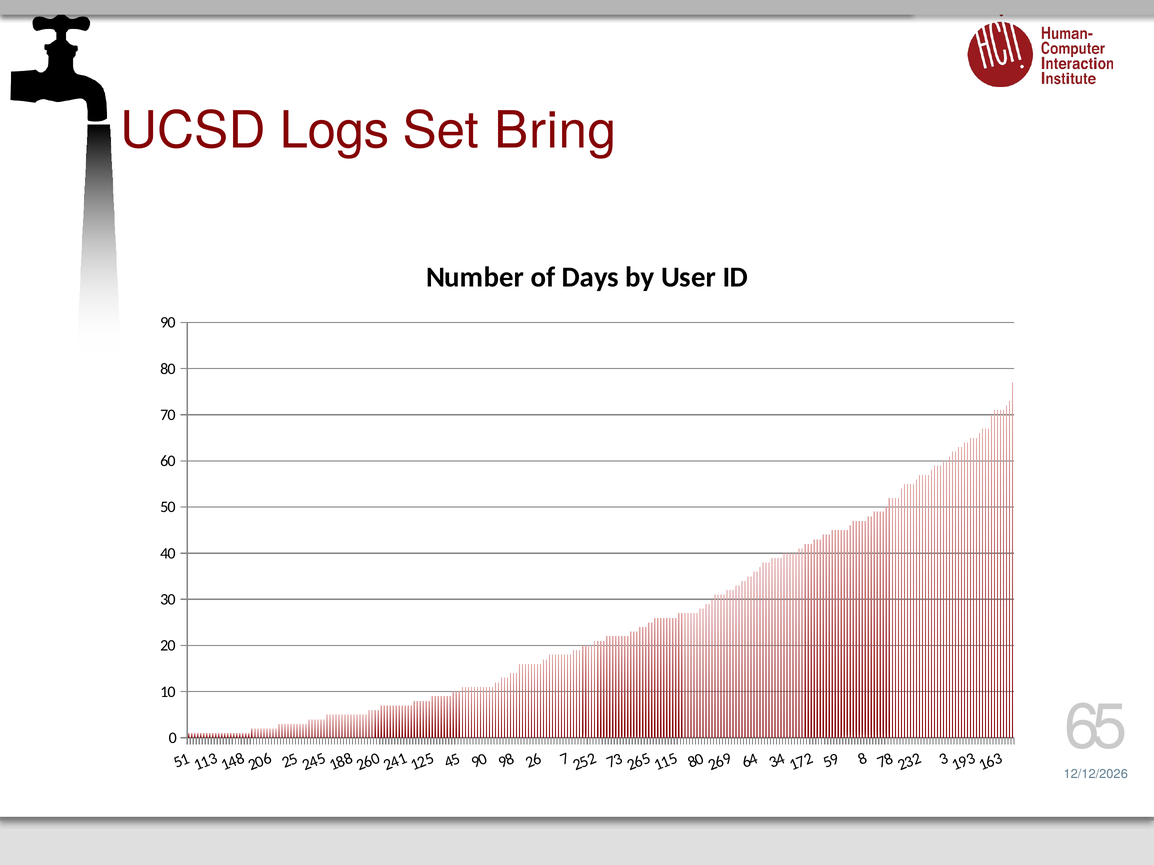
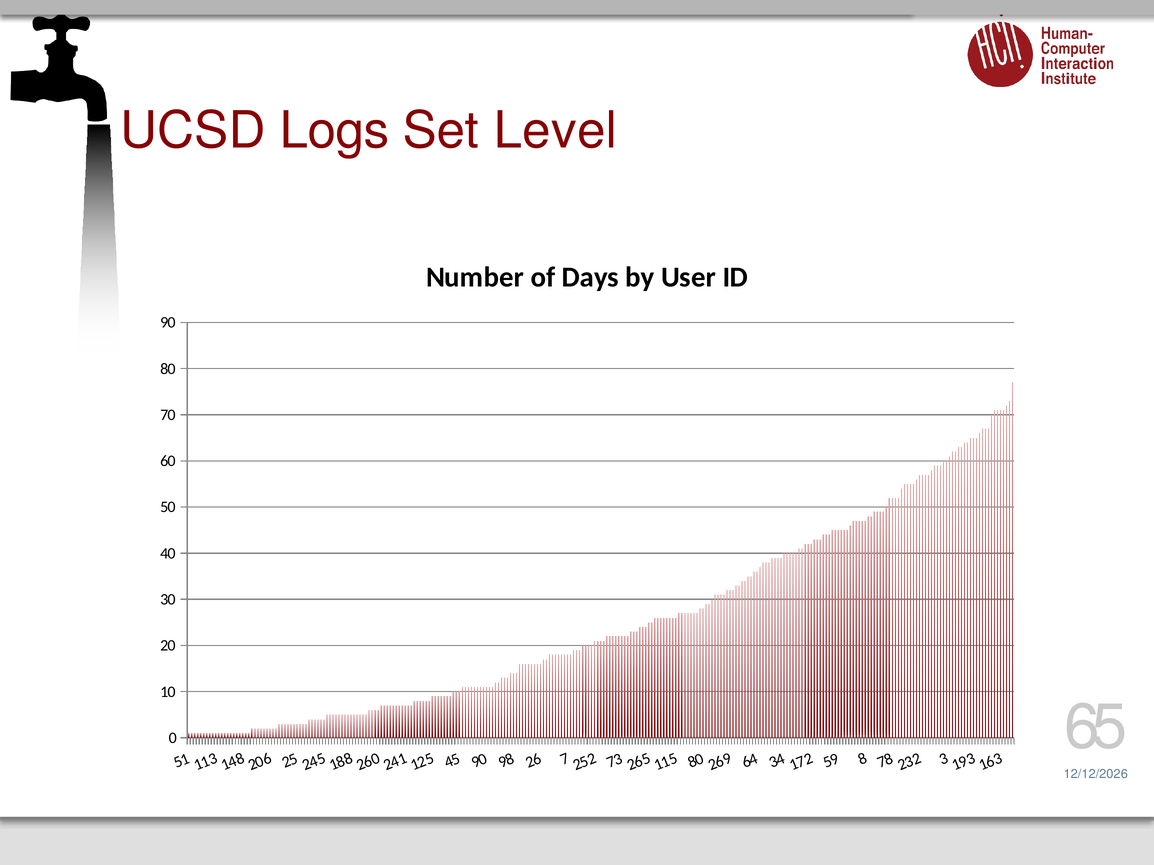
Bring: Bring -> Level (555, 131)
